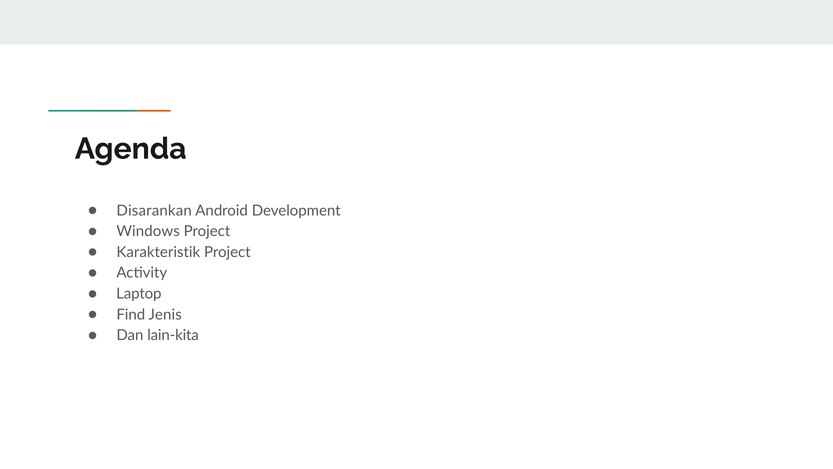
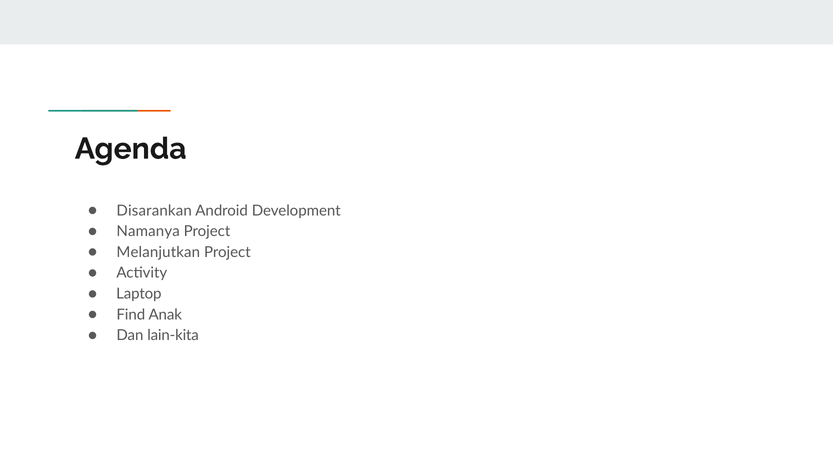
Windows: Windows -> Namanya (148, 231)
Karakteristik: Karakteristik -> Melanjutkan (158, 252)
Jenis: Jenis -> Anak (165, 314)
